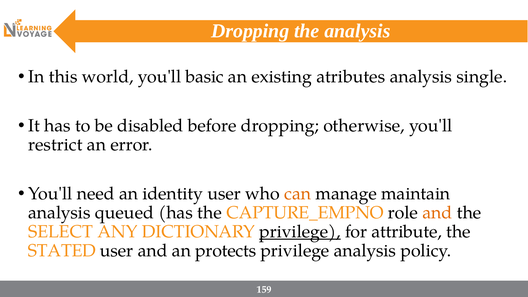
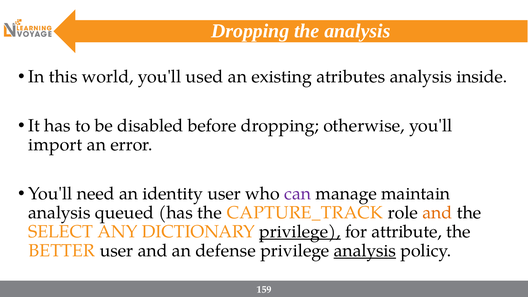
basic: basic -> used (205, 77)
single: single -> inside (482, 77)
restrict: restrict -> import (55, 145)
can colour: orange -> purple (298, 194)
CAPTURE_EMPNO: CAPTURE_EMPNO -> CAPTURE_TRACK (305, 213)
STATED: STATED -> BETTER (62, 251)
protects: protects -> defense (226, 251)
analysis underline: none -> present (365, 251)
